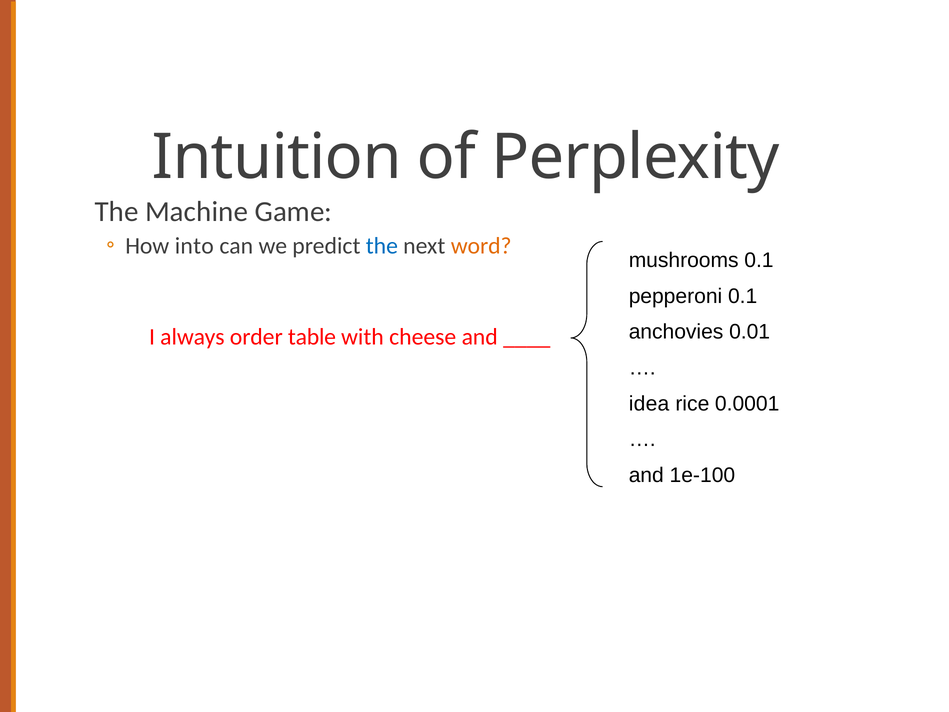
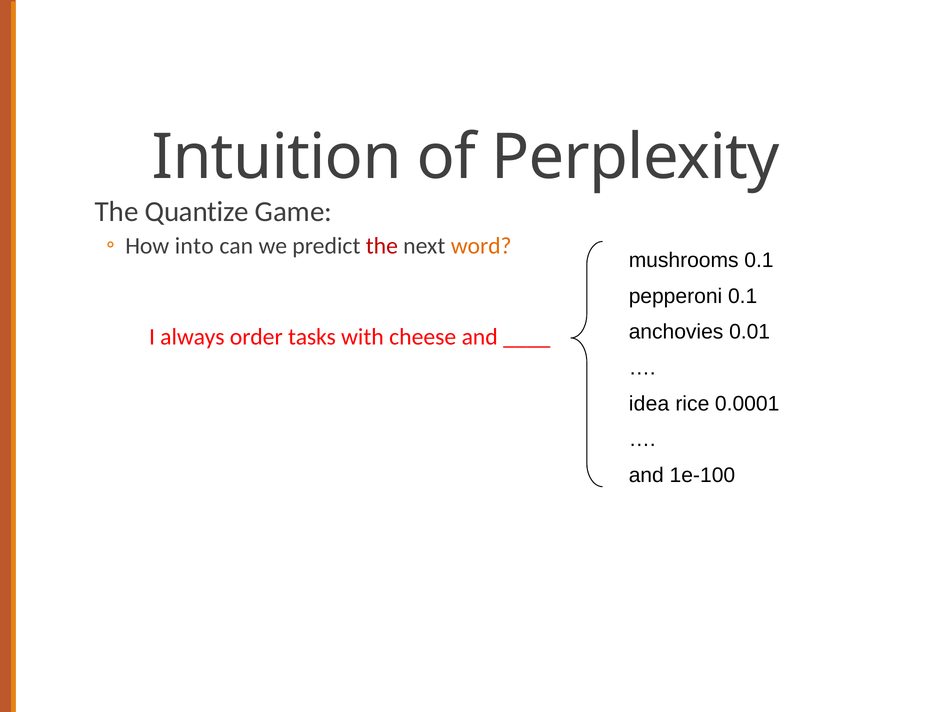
Machine: Machine -> Quantize (197, 212)
the colour: blue -> red (382, 246)
table: table -> tasks (312, 337)
